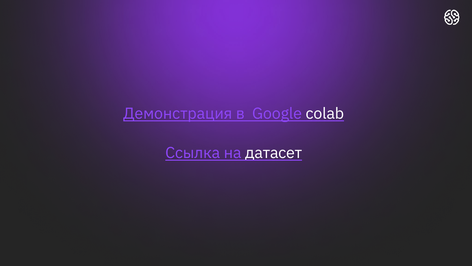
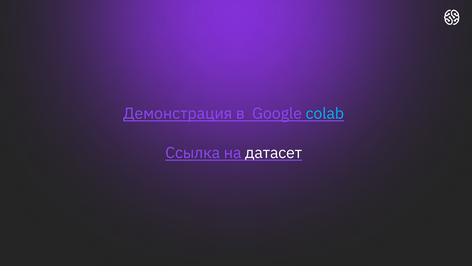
colab colour: white -> light blue (325, 113)
